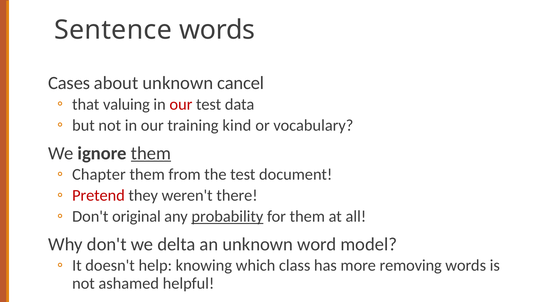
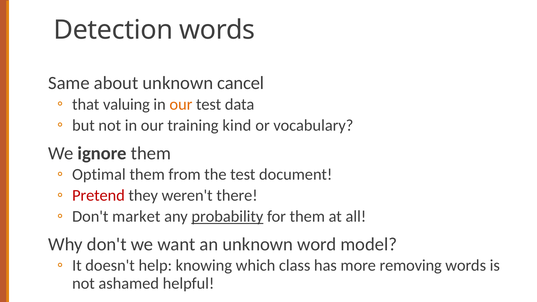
Sentence: Sentence -> Detection (113, 30)
Cases: Cases -> Same (69, 83)
our colour: red -> orange (181, 104)
them underline: present -> none (151, 153)
Chapter: Chapter -> Optimal (99, 174)
original: original -> market (136, 217)
delta: delta -> want (176, 244)
